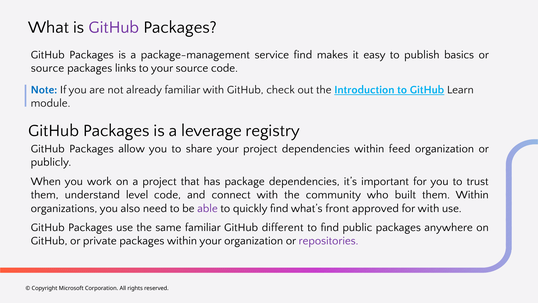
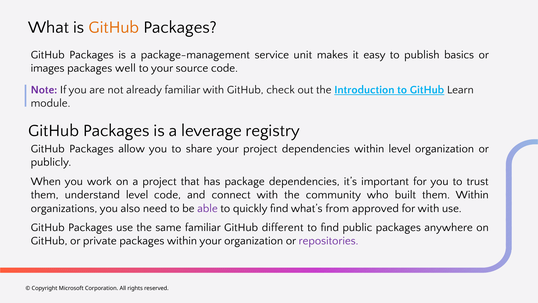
GitHub colour: purple -> orange (114, 27)
service find: find -> unit (303, 55)
source: source -> images (48, 68)
links: links -> well (125, 68)
Note colour: blue -> purple (44, 90)
within feed: feed -> level (400, 149)
front: front -> from (337, 208)
